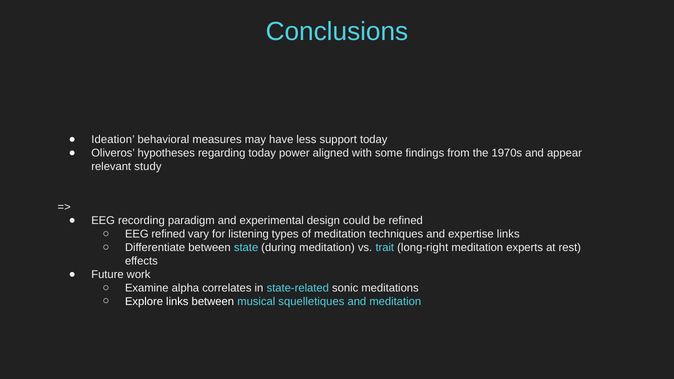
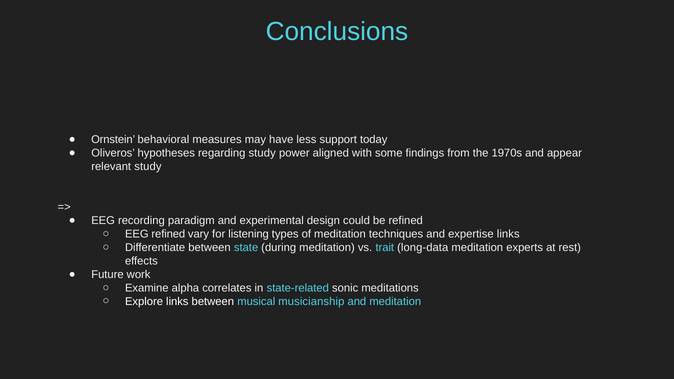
Ideation: Ideation -> Ornstein (113, 140)
regarding today: today -> study (262, 153)
long-right: long-right -> long-data (423, 248)
squelletiques: squelletiques -> musicianship (311, 302)
